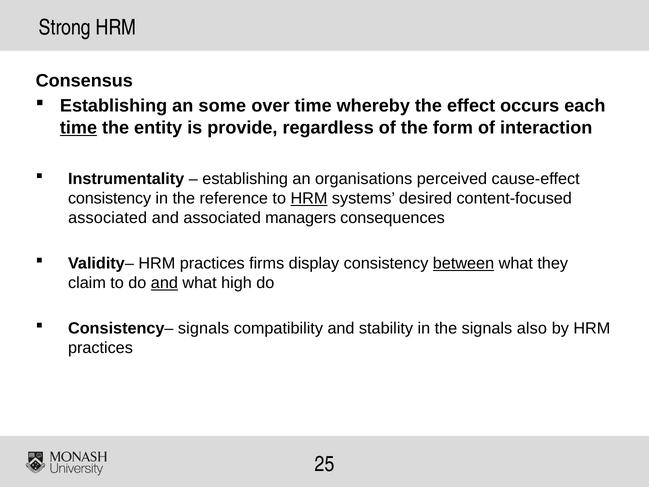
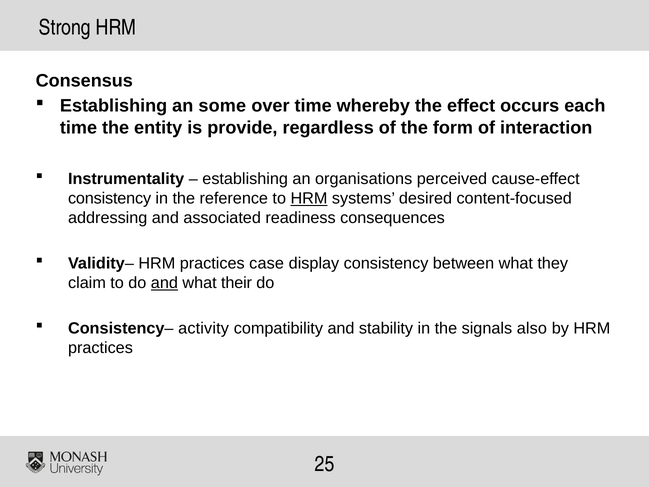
time underline: present -> none (79, 128)
associated: associated -> addressing (108, 218)
managers: managers -> readiness (301, 218)
firms: firms -> case (267, 263)
between underline: present -> none (463, 263)
high: high -> their (237, 283)
Consistency– signals: signals -> activity (204, 328)
